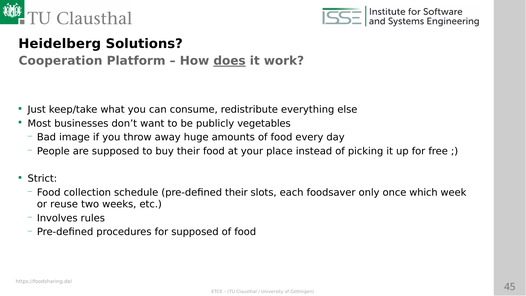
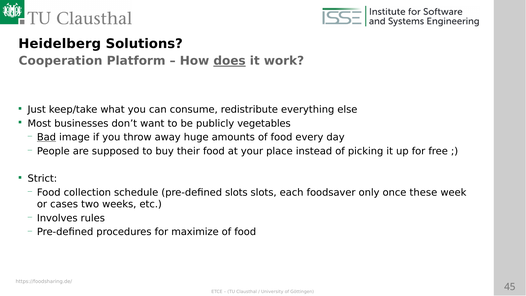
Bad underline: none -> present (46, 137)
pre-defined their: their -> slots (236, 192)
which: which -> these (423, 192)
reuse: reuse -> cases (64, 204)
for supposed: supposed -> maximize (195, 232)
